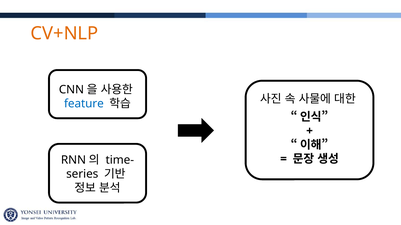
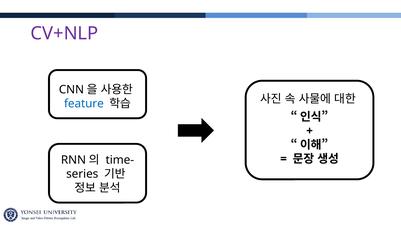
CV+NLP colour: orange -> purple (64, 34)
